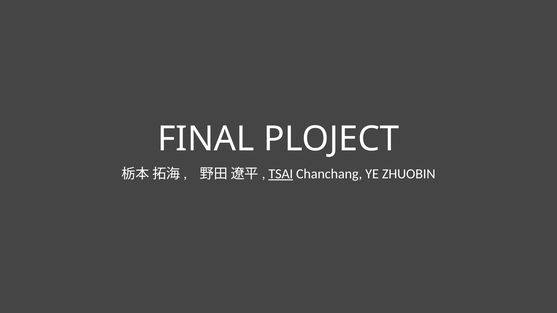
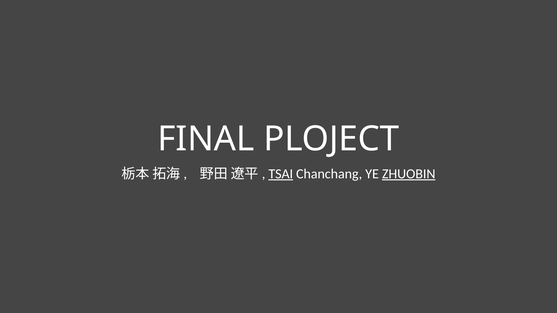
ZHUOBIN underline: none -> present (409, 174)
